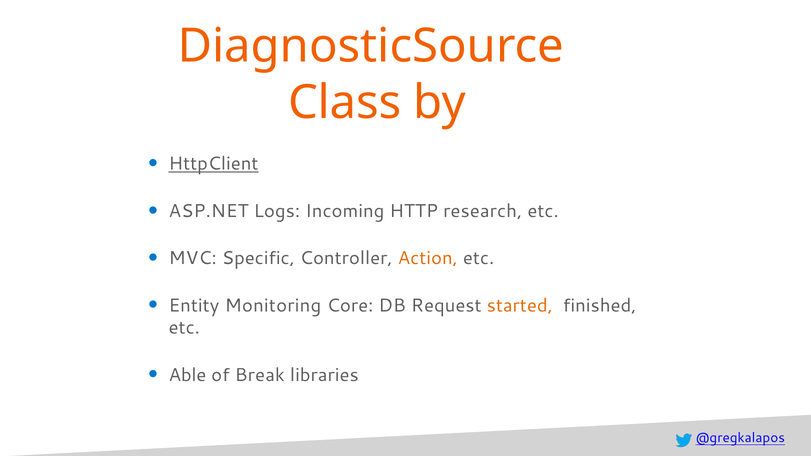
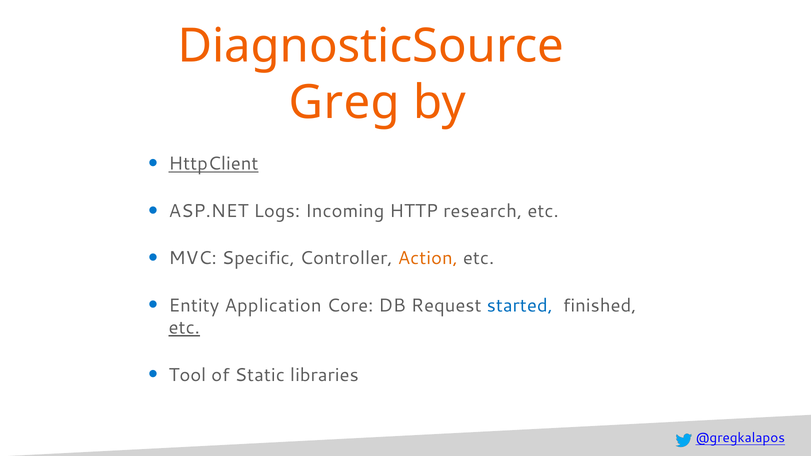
Class: Class -> Greg (344, 103)
Monitoring: Monitoring -> Application (273, 306)
started colour: orange -> blue (520, 306)
etc underline: none -> present (184, 328)
Able: Able -> Tool (187, 375)
Break: Break -> Static (260, 375)
